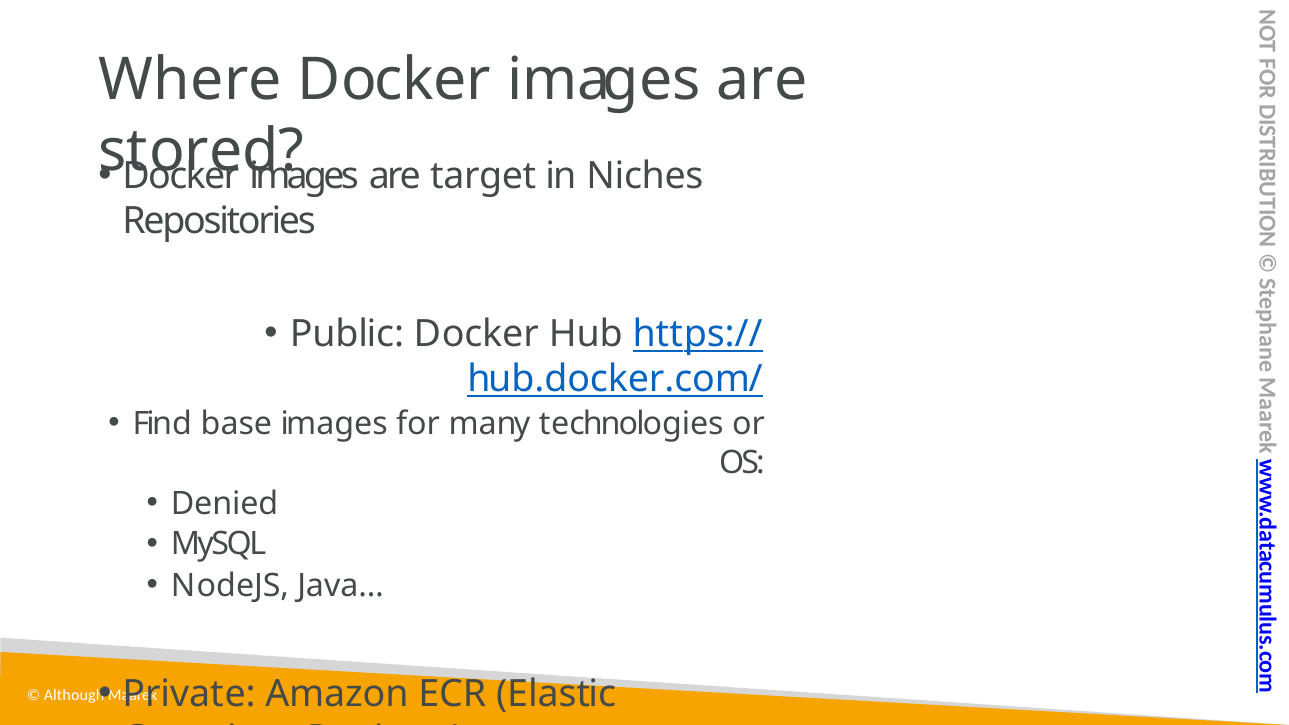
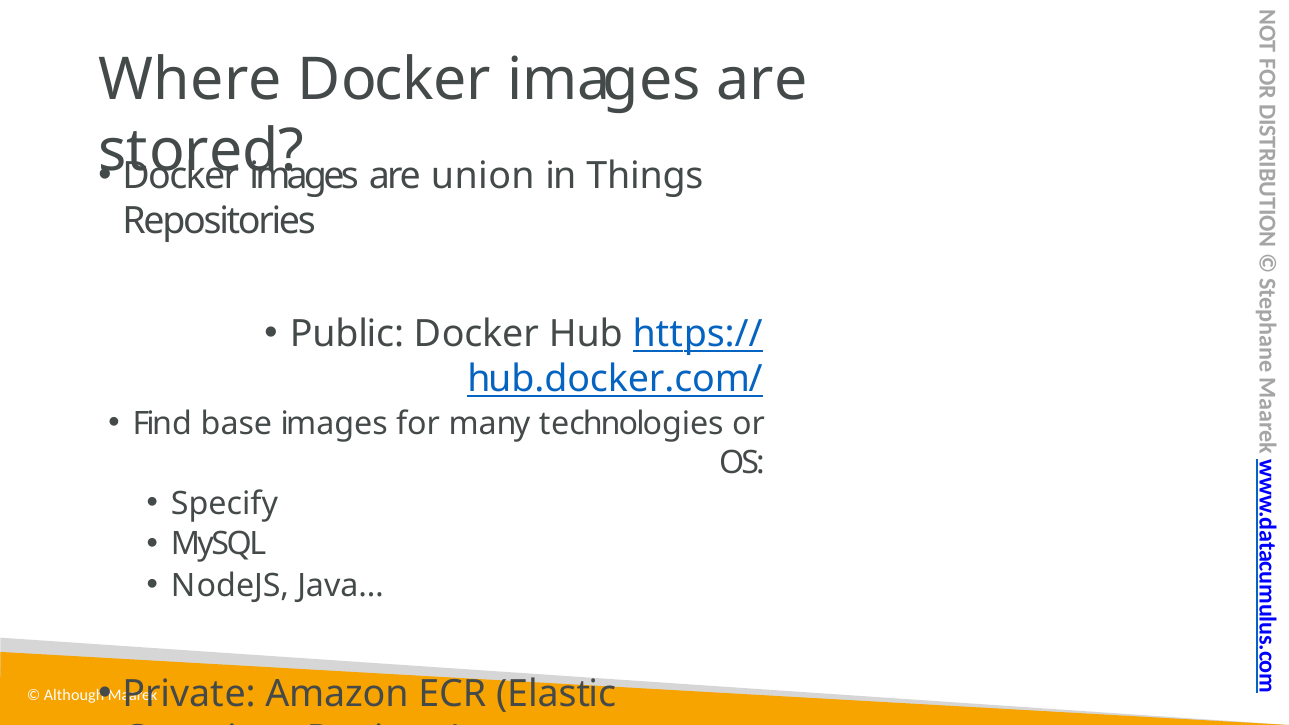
target: target -> union (483, 176)
Niches: Niches -> Things (645, 176)
Denied: Denied -> Specify (224, 504)
